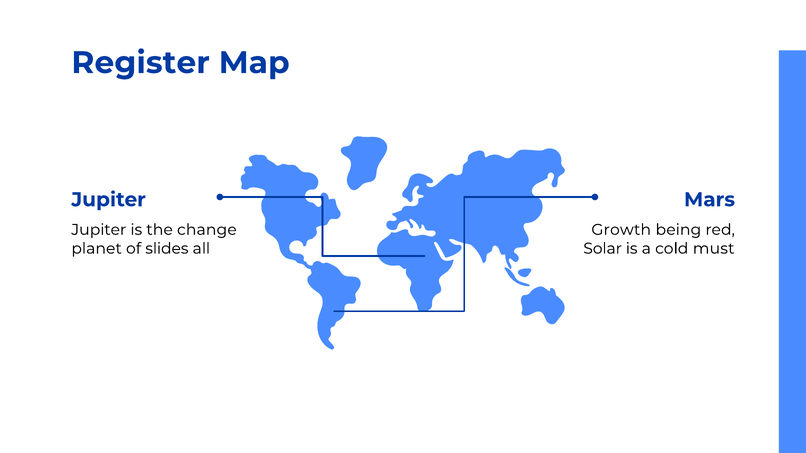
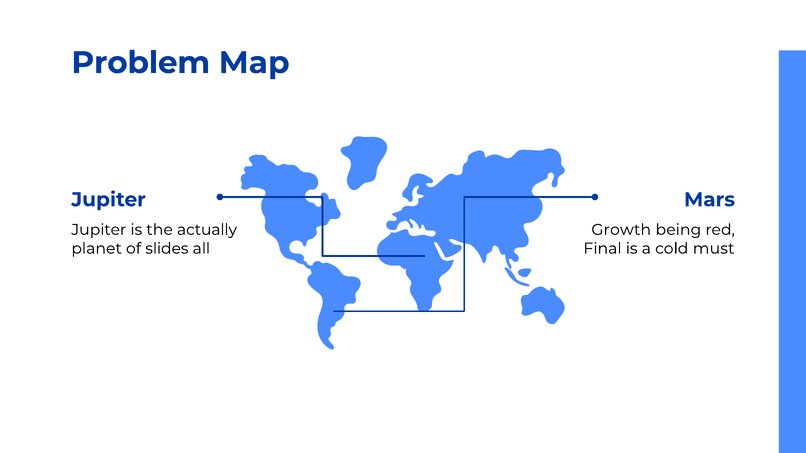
Register: Register -> Problem (141, 63)
change: change -> actually (207, 230)
Solar: Solar -> Final (602, 249)
